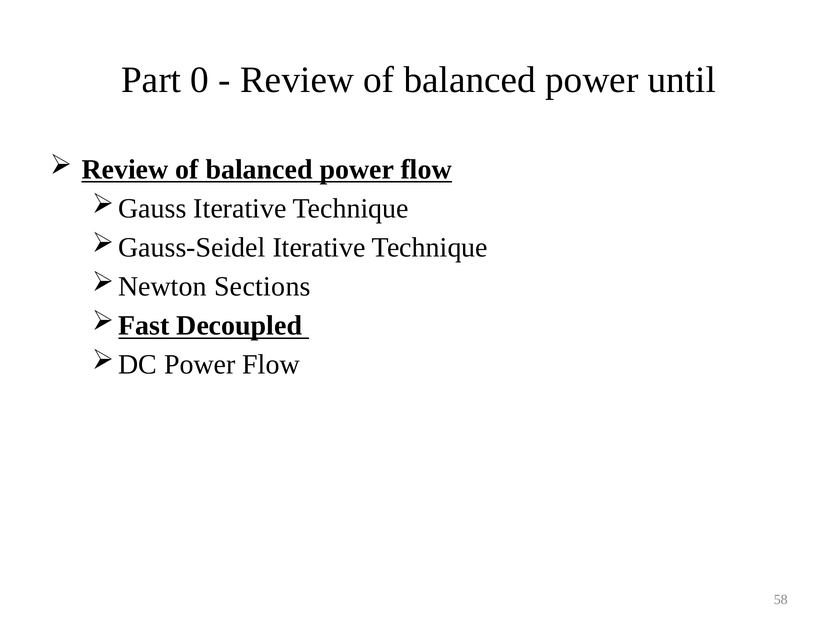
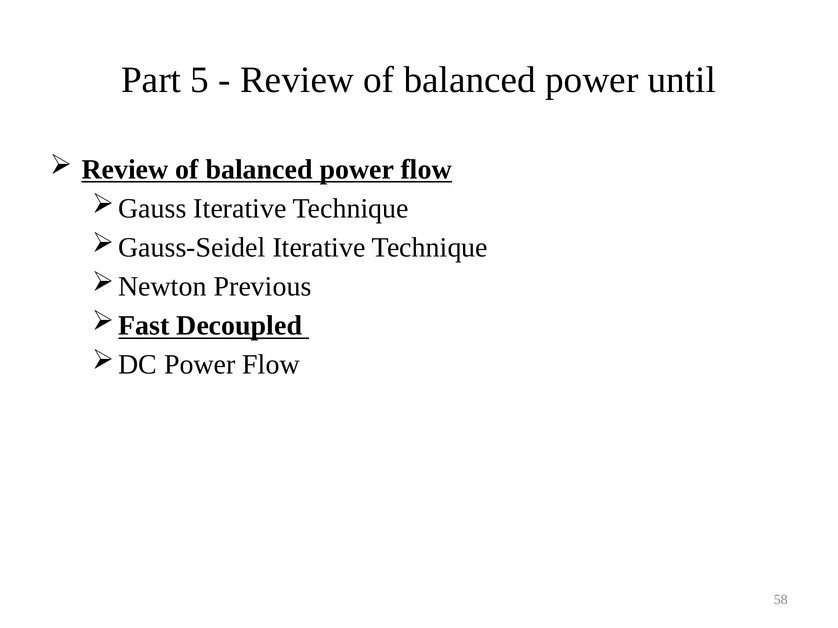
0: 0 -> 5 (200, 80)
Sections: Sections -> Previous (263, 287)
